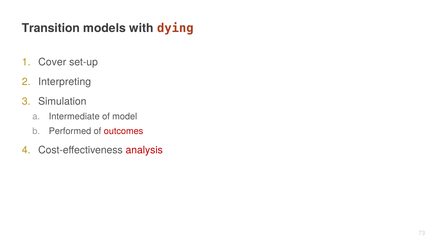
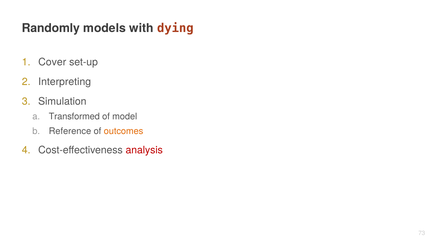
Transition: Transition -> Randomly (51, 28)
Intermediate: Intermediate -> Transformed (74, 117)
Performed: Performed -> Reference (70, 131)
outcomes colour: red -> orange (124, 131)
